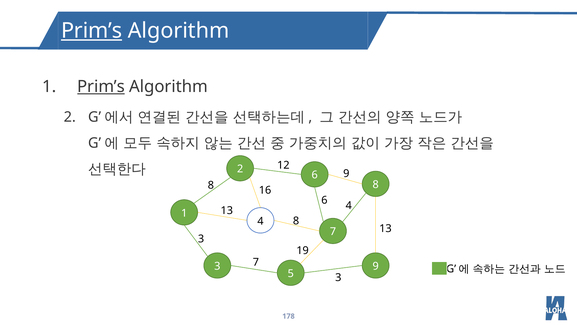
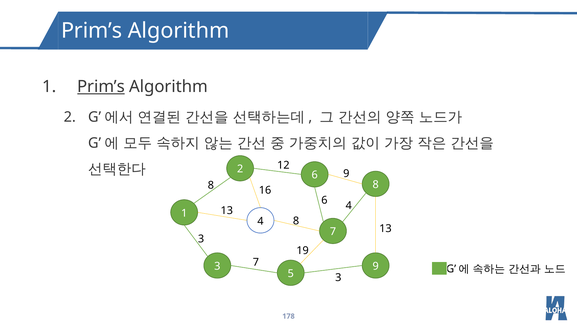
Prim’s underline: present -> none (92, 31)
